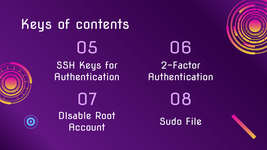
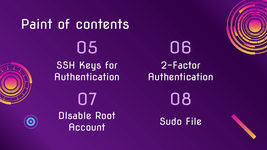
Keys: Keys -> Paint (37, 25)
